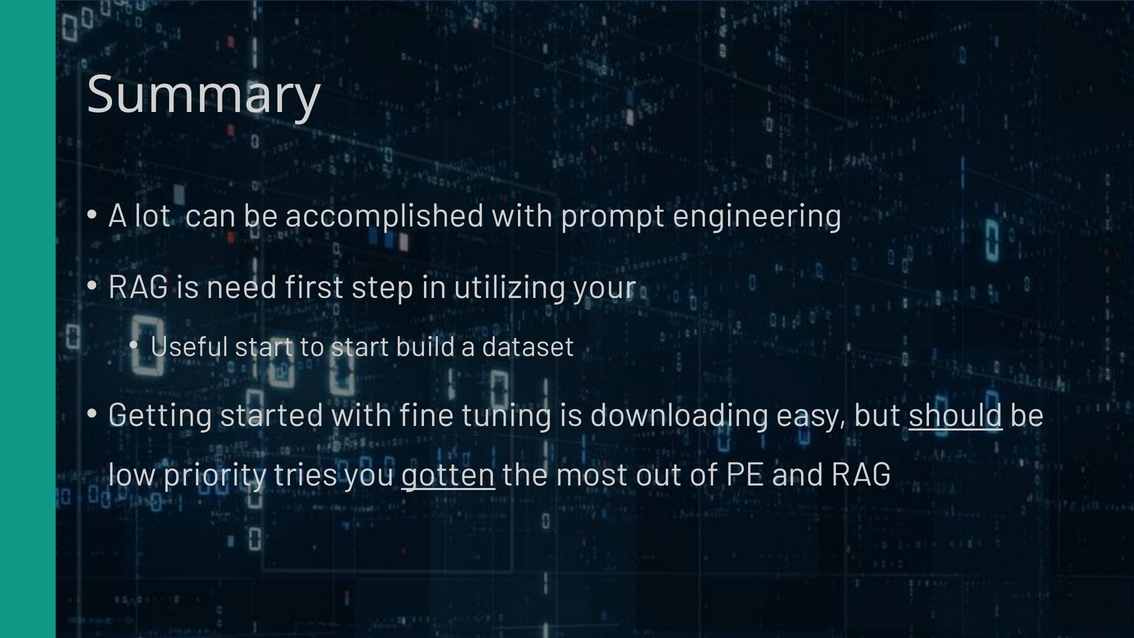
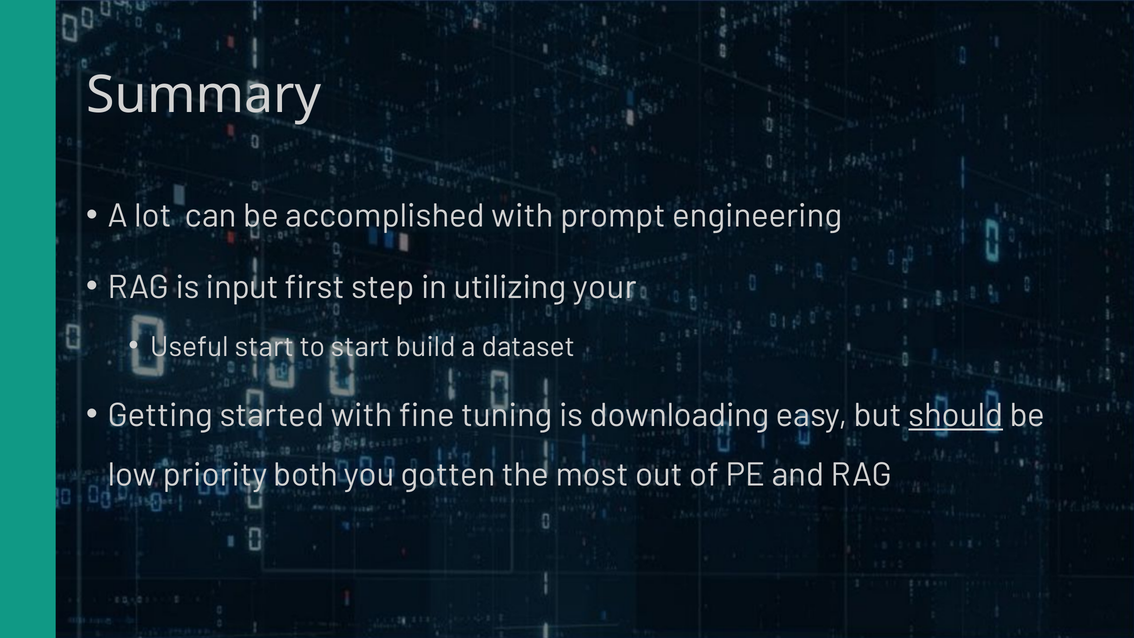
need: need -> input (242, 287)
tries: tries -> both (306, 475)
gotten underline: present -> none (448, 475)
